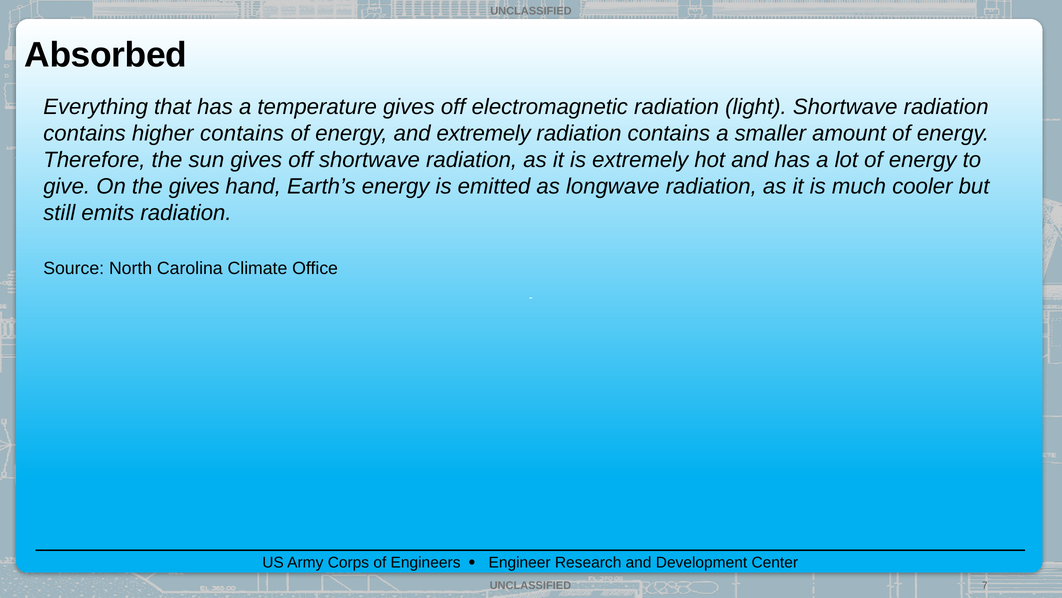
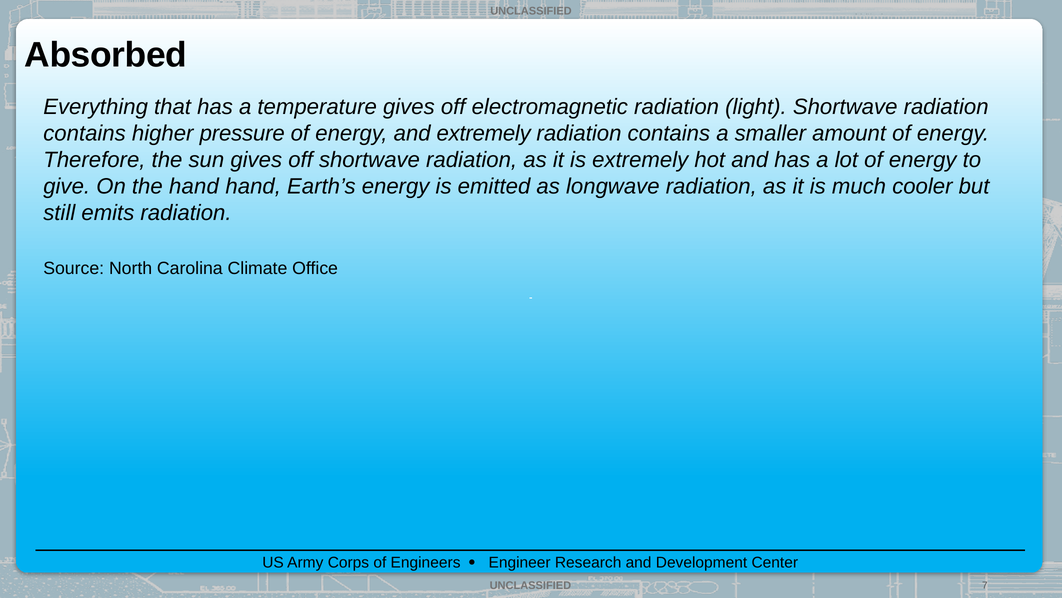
higher contains: contains -> pressure (242, 133)
the gives: gives -> hand (194, 186)
